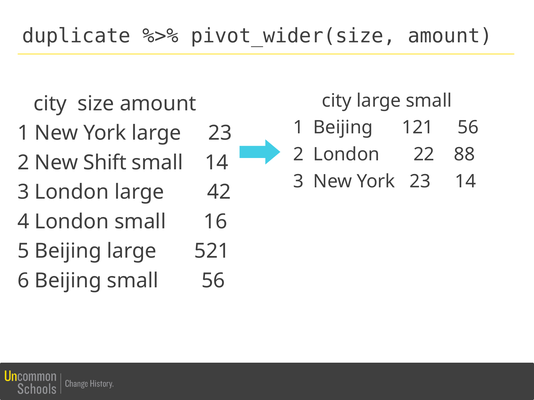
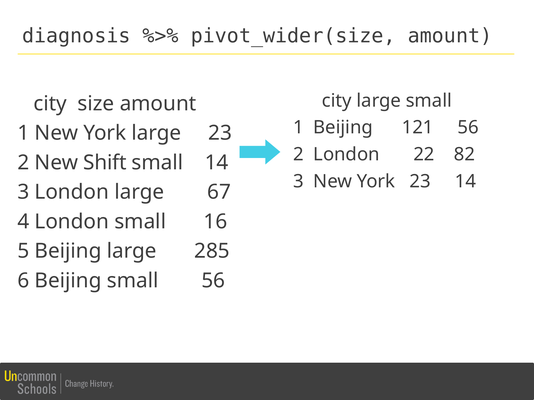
duplicate: duplicate -> diagnosis (76, 36)
88: 88 -> 82 (464, 155)
42: 42 -> 67 (219, 192)
521: 521 -> 285 (212, 251)
